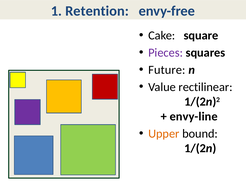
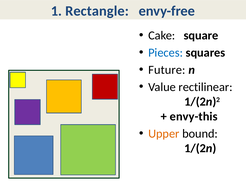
Retention: Retention -> Rectangle (97, 11)
Pieces colour: purple -> blue (166, 53)
envy-line: envy-line -> envy-this (194, 117)
